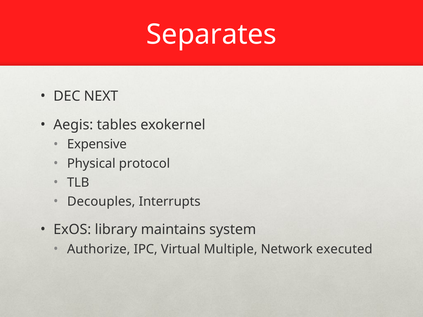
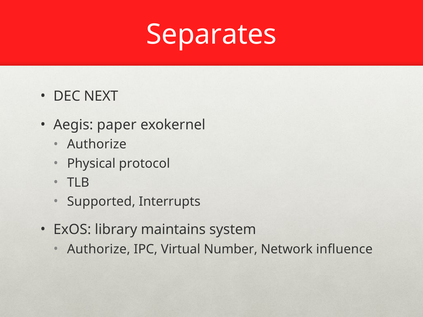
tables: tables -> paper (117, 125)
Expensive: Expensive -> Authorize (97, 145)
Decouples: Decouples -> Supported (101, 202)
Multiple: Multiple -> Number (231, 249)
executed: executed -> influence (344, 249)
